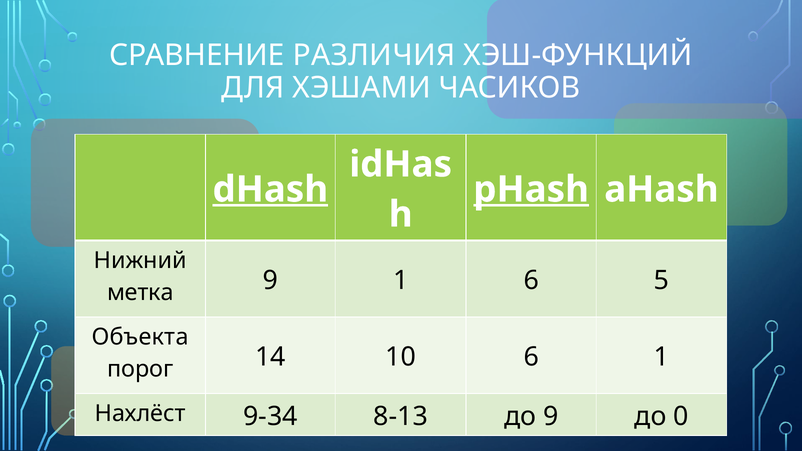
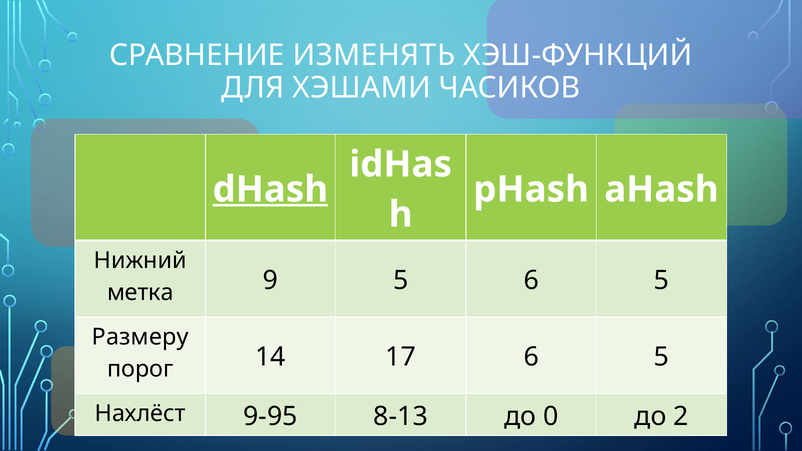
РАЗЛИЧИЯ: РАЗЛИЧИЯ -> ИЗМЕНЯТЬ (374, 56)
pHash underline: present -> none (531, 189)
9 1: 1 -> 5 (401, 281)
Объекта: Объекта -> Размеру (140, 337)
10: 10 -> 17 (401, 357)
1: 1 -> 5 (662, 357)
9-34: 9-34 -> 9-95 (270, 416)
до 9: 9 -> 0 (551, 416)
0: 0 -> 2 (681, 416)
